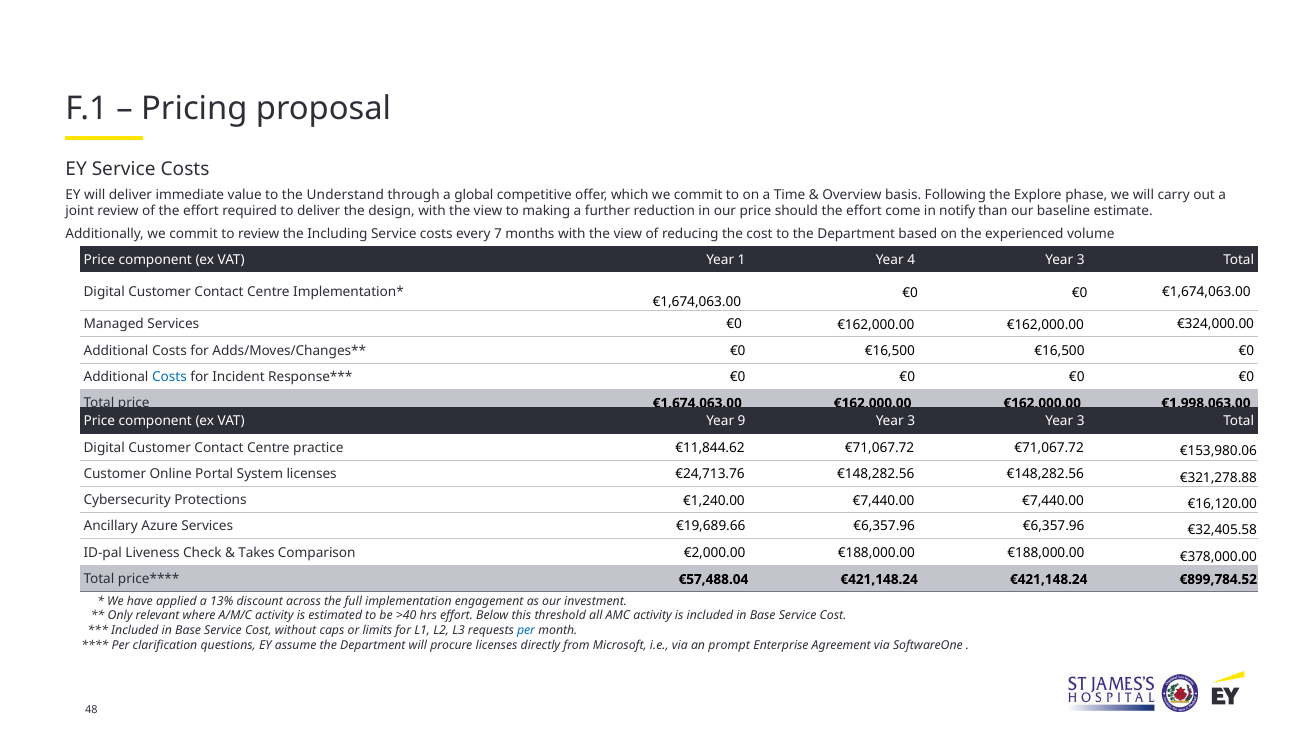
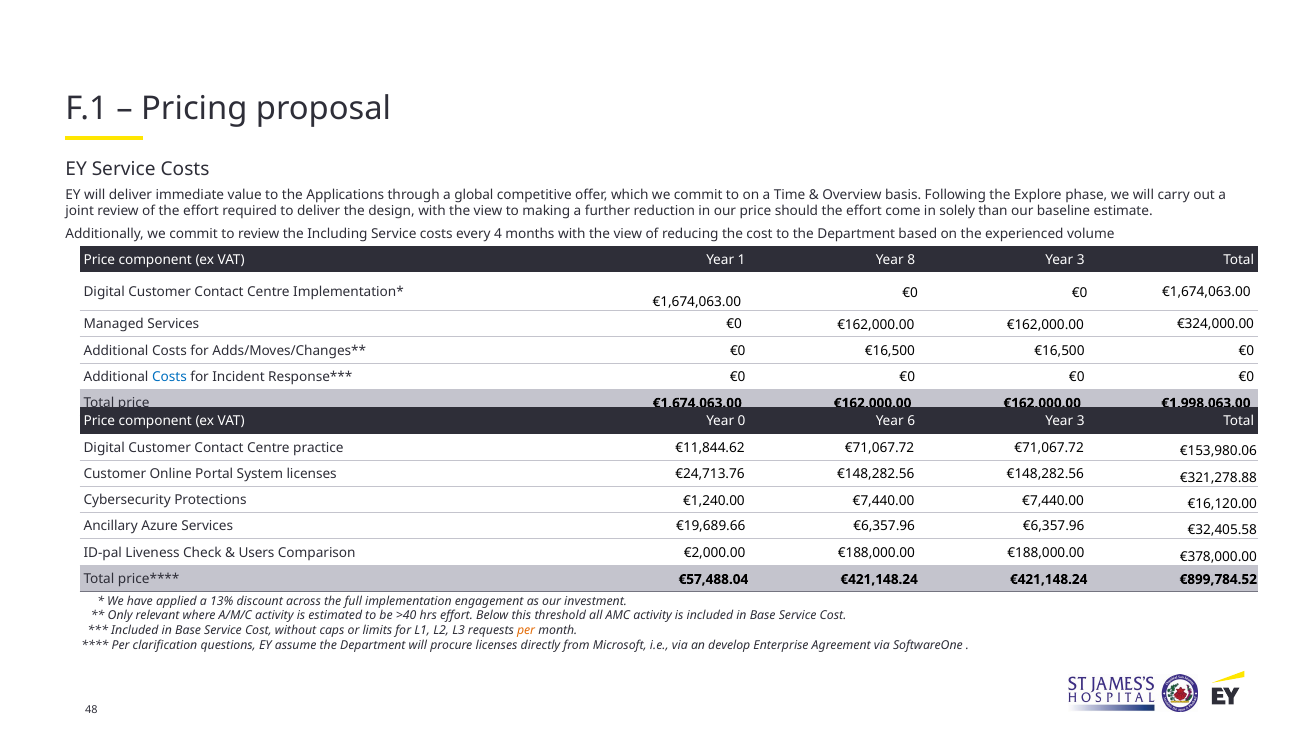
Understand: Understand -> Applications (345, 195)
notify: notify -> solely (957, 211)
7: 7 -> 4 (498, 235)
4: 4 -> 8 (911, 260)
9: 9 -> 0 (742, 422)
3: 3 -> 6 (911, 422)
Takes: Takes -> Users (257, 553)
per colour: blue -> orange (526, 631)
prompt: prompt -> develop (729, 646)
